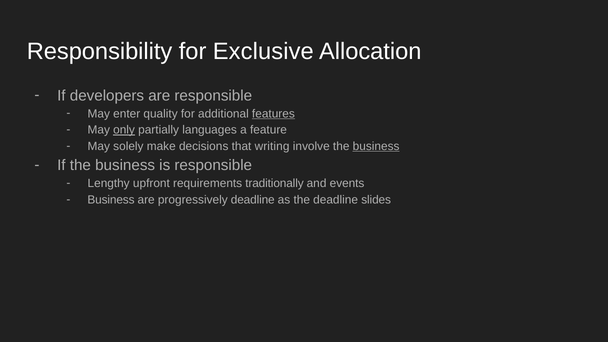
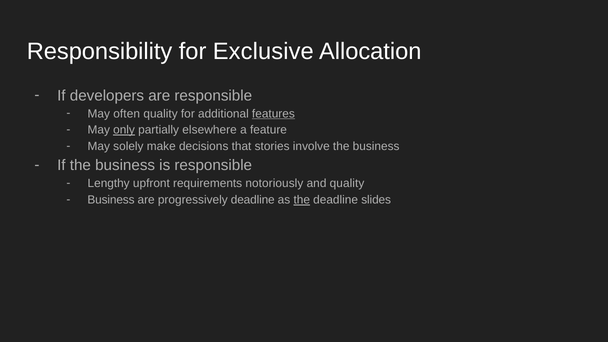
enter: enter -> often (127, 114)
languages: languages -> elsewhere (210, 130)
writing: writing -> stories (272, 146)
business underline: present -> none (376, 146)
traditionally: traditionally -> notoriously (274, 184)
and events: events -> quality (347, 184)
the underline: none -> present (302, 200)
